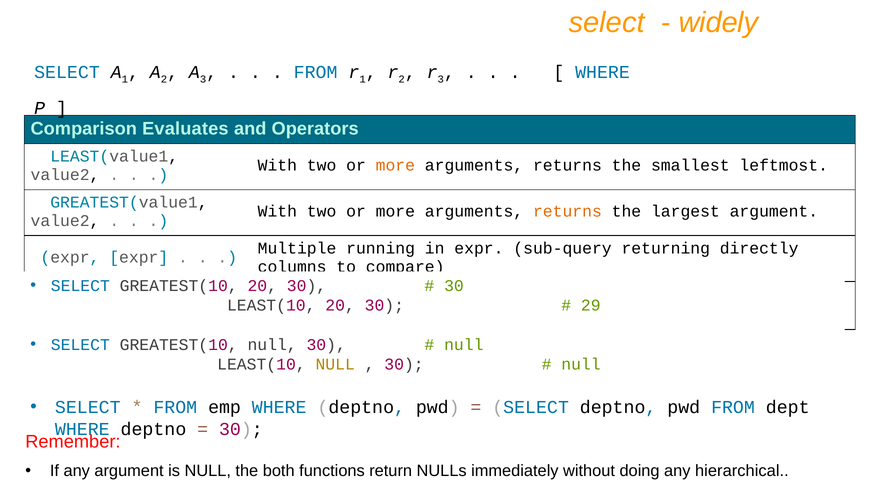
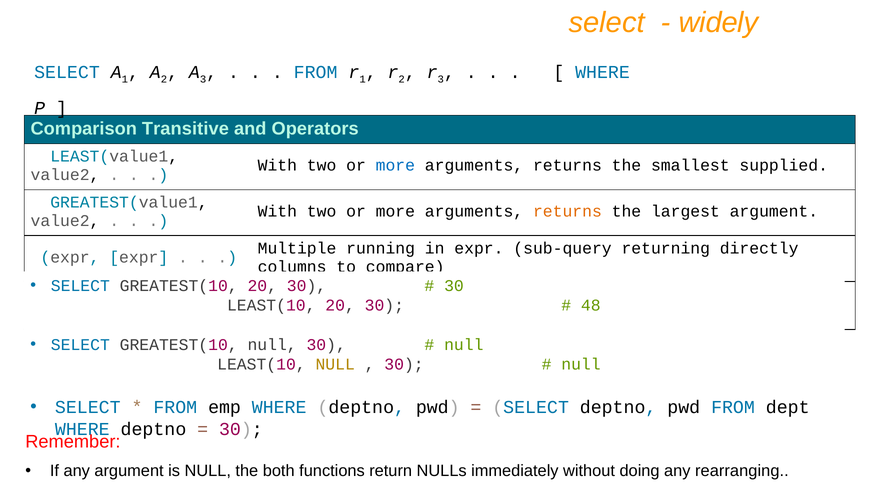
Evaluates: Evaluates -> Transitive (185, 129)
more colour: orange -> blue (395, 165)
leftmost: leftmost -> supplied (784, 165)
29: 29 -> 48 (591, 305)
hierarchical: hierarchical -> rearranging (742, 471)
